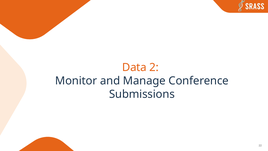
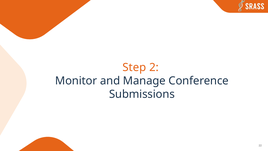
Data: Data -> Step (134, 67)
